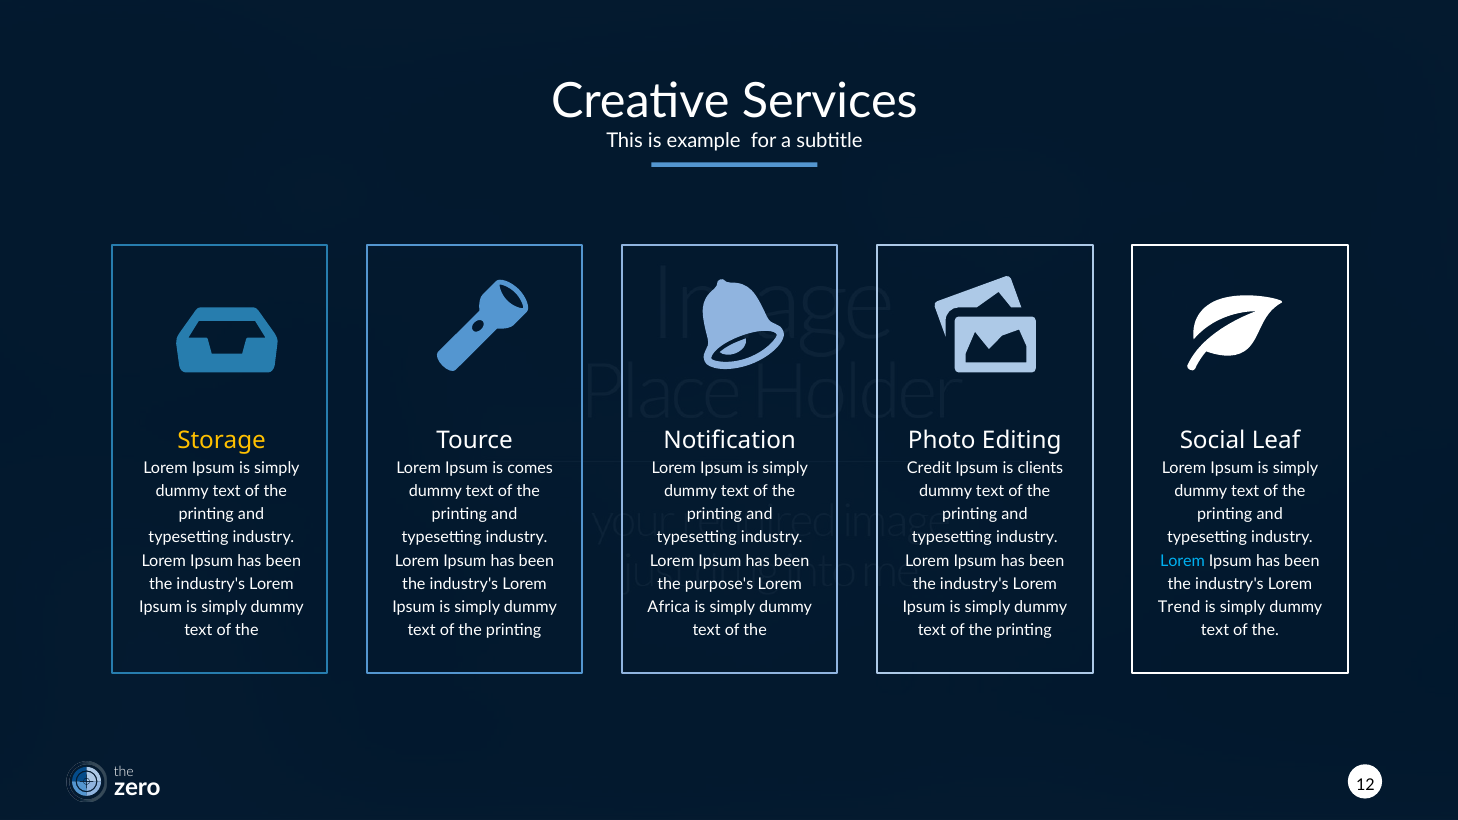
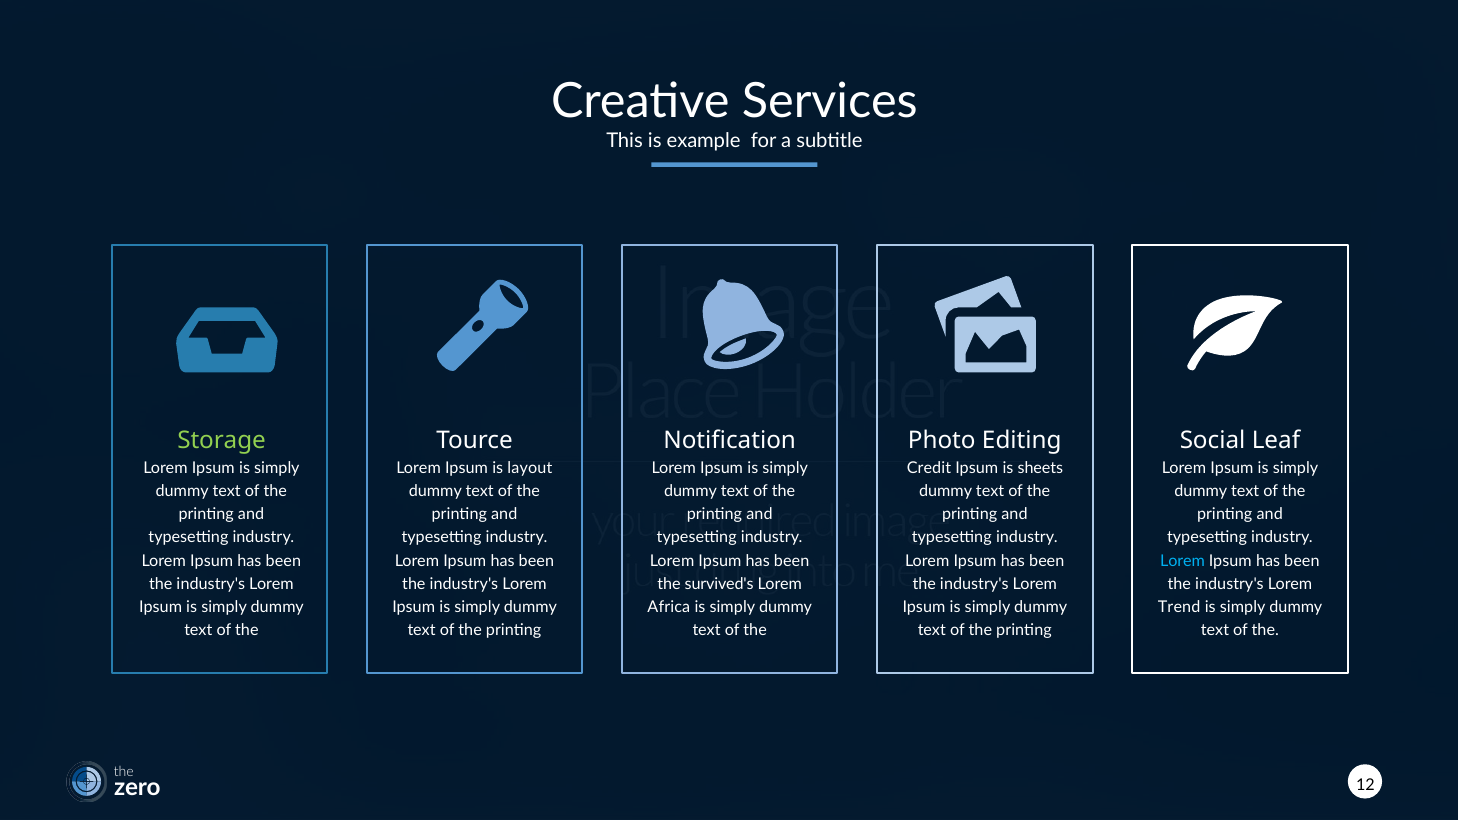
Storage colour: yellow -> light green (222, 440)
comes: comes -> layout (530, 468)
clients: clients -> sheets (1040, 468)
purpose's: purpose's -> survived's (719, 584)
